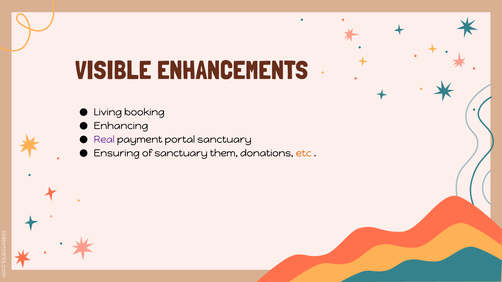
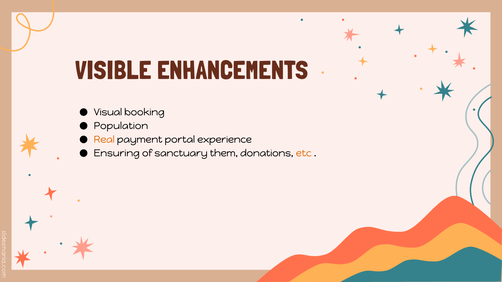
Living: Living -> Visual (108, 112)
Enhancing: Enhancing -> Population (121, 126)
Real colour: purple -> orange (104, 140)
portal sanctuary: sanctuary -> experience (225, 140)
